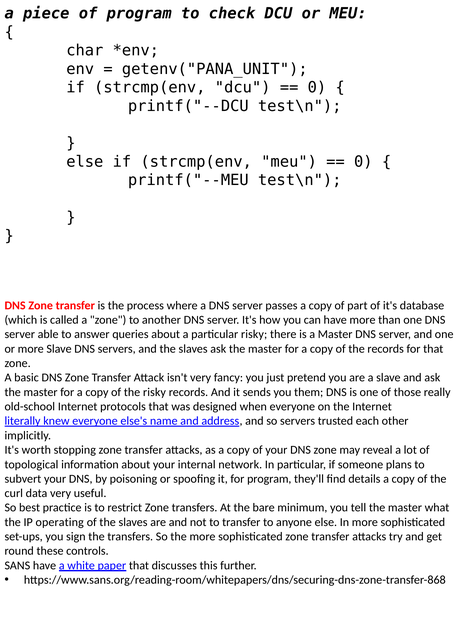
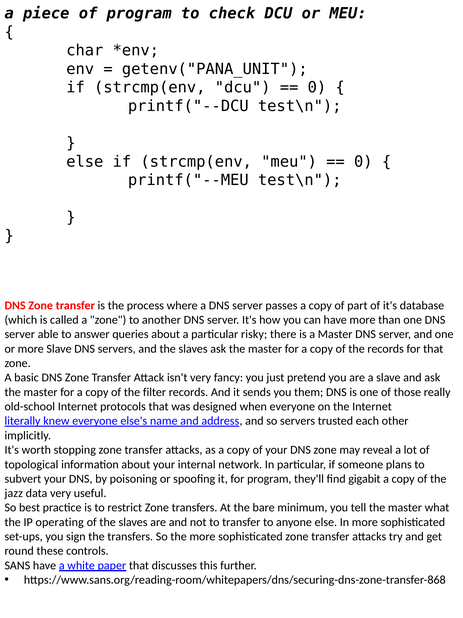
the risky: risky -> filter (155, 392)
details: details -> gigabit (364, 478)
curl: curl -> jazz (14, 493)
